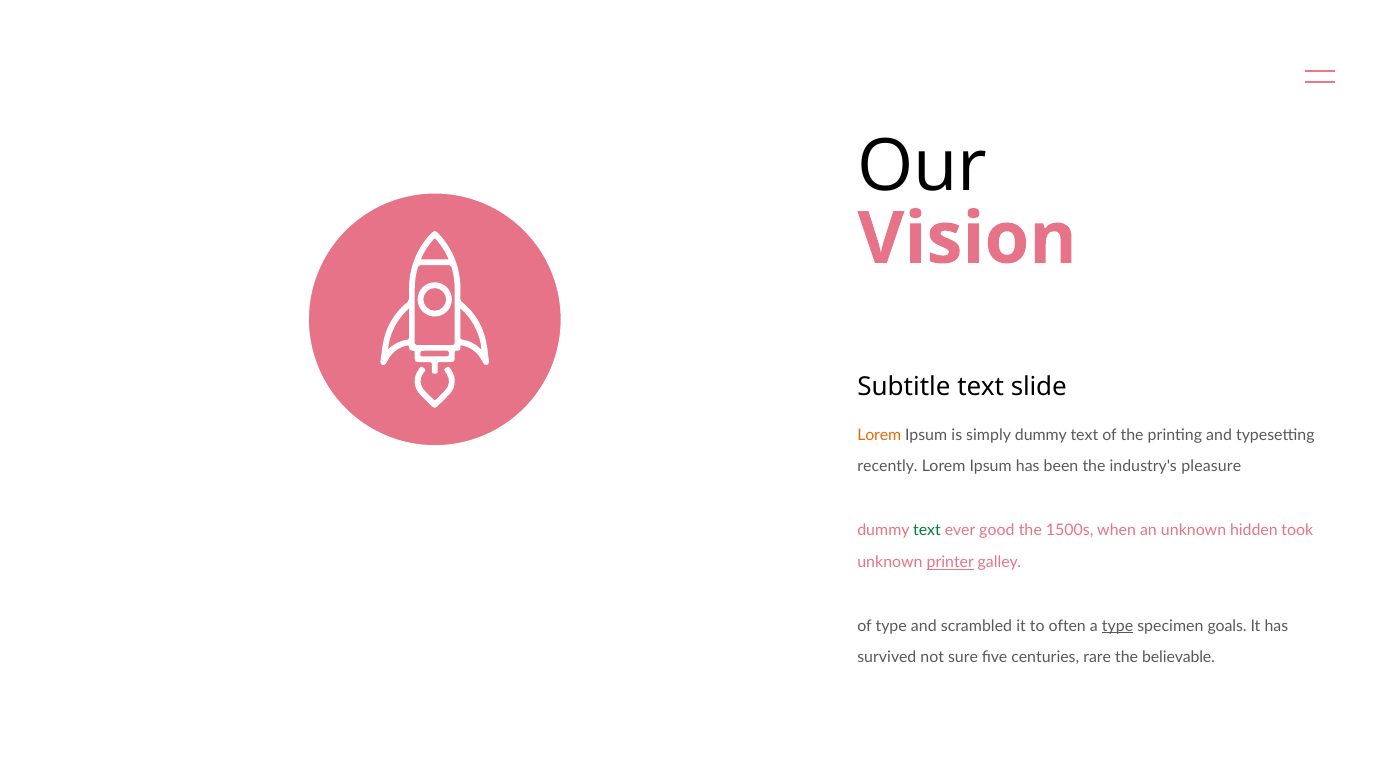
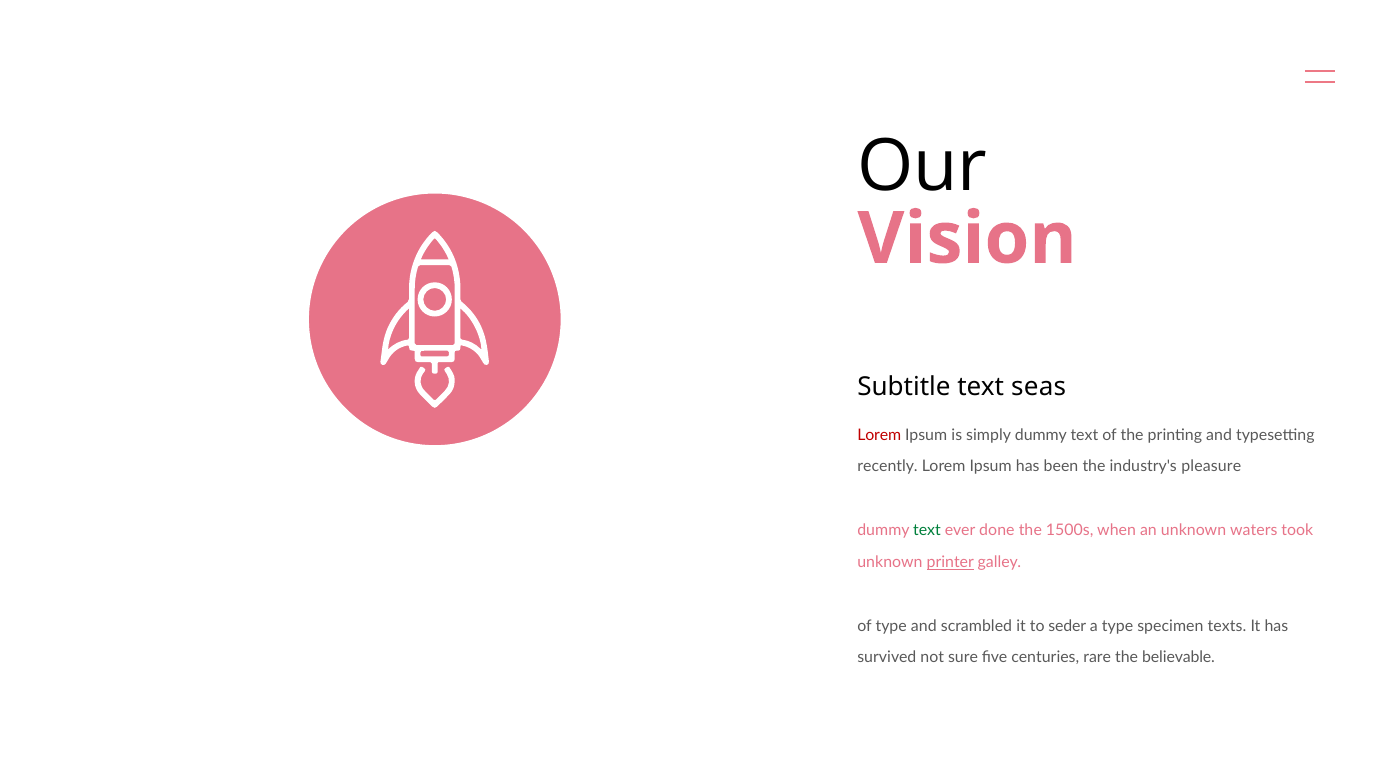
slide: slide -> seas (1039, 387)
Lorem colour: orange -> red (879, 435)
good: good -> done (997, 531)
hidden: hidden -> waters (1254, 531)
often: often -> seder (1067, 626)
type underline: present -> none (1118, 626)
goals: goals -> texts (1227, 626)
